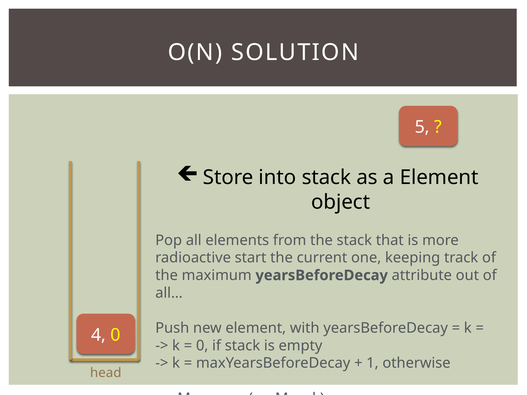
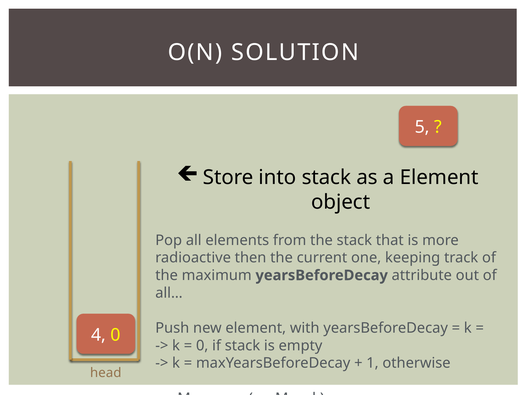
start: start -> then (251, 258)
